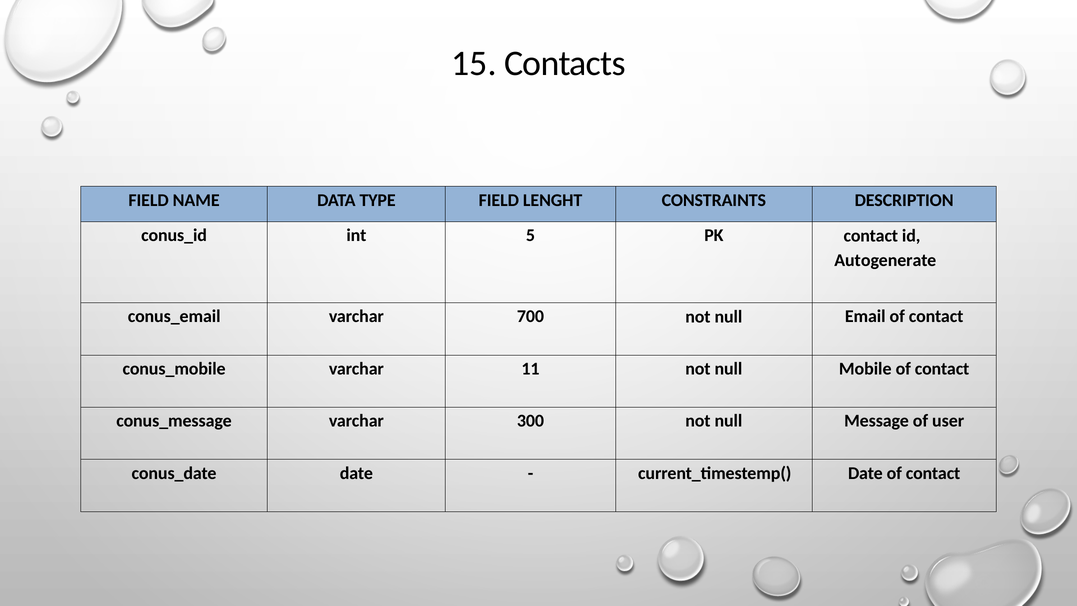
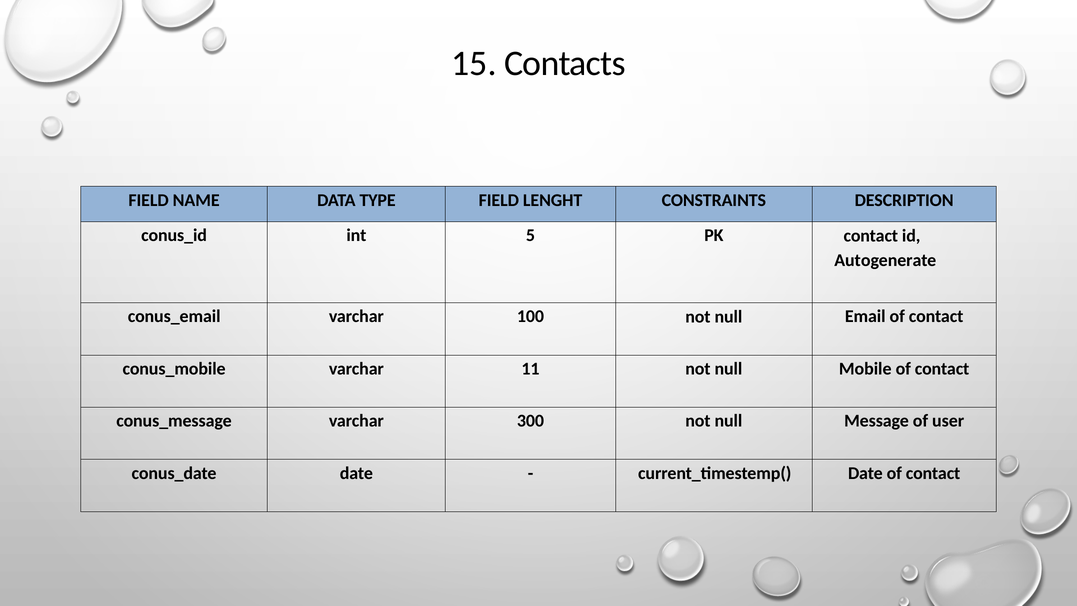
700: 700 -> 100 (530, 316)
